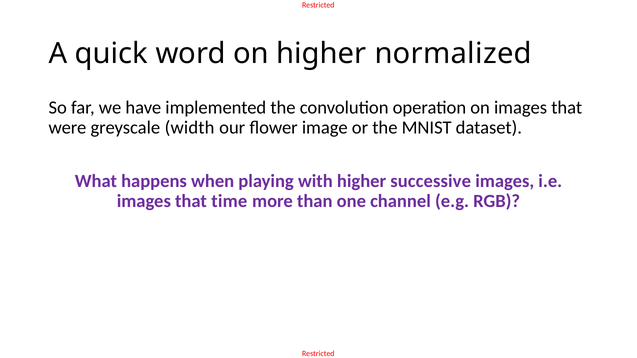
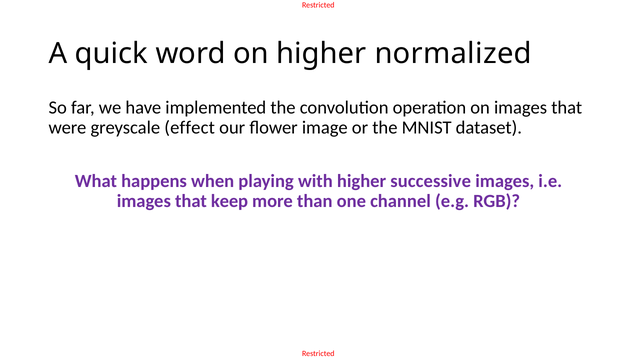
width: width -> effect (190, 128)
time: time -> keep (230, 201)
